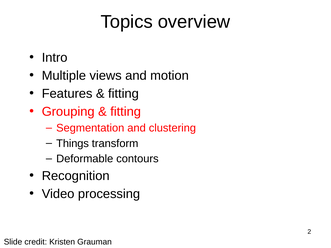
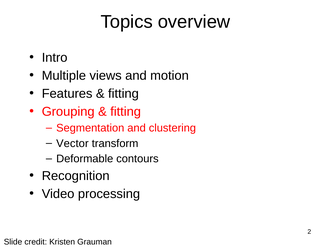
Things: Things -> Vector (72, 144)
